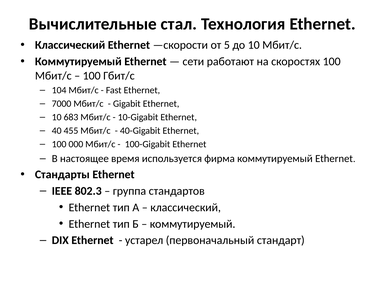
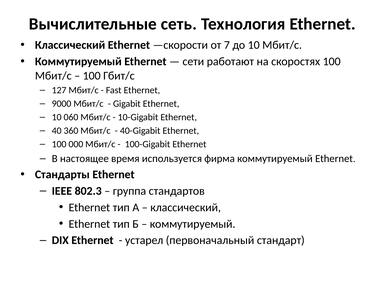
стал: стал -> сеть (179, 24)
5: 5 -> 7 (227, 45)
104: 104 -> 127 (59, 90)
7000: 7000 -> 9000 (62, 104)
683: 683 -> 060 (71, 117)
455: 455 -> 360 (71, 131)
